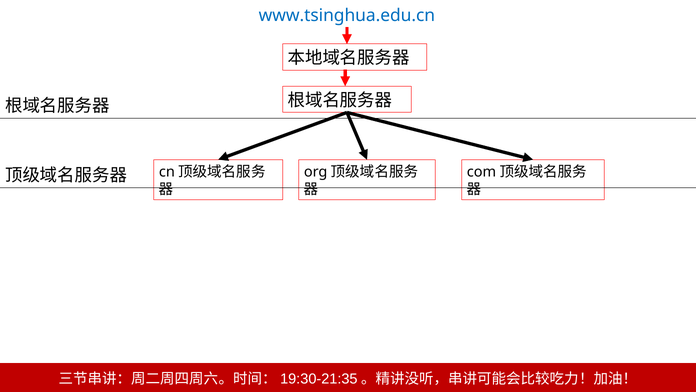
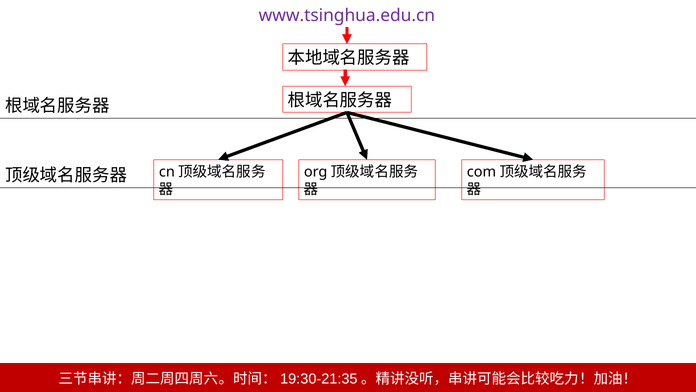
www.tsinghua.edu.cn colour: blue -> purple (347, 15)
